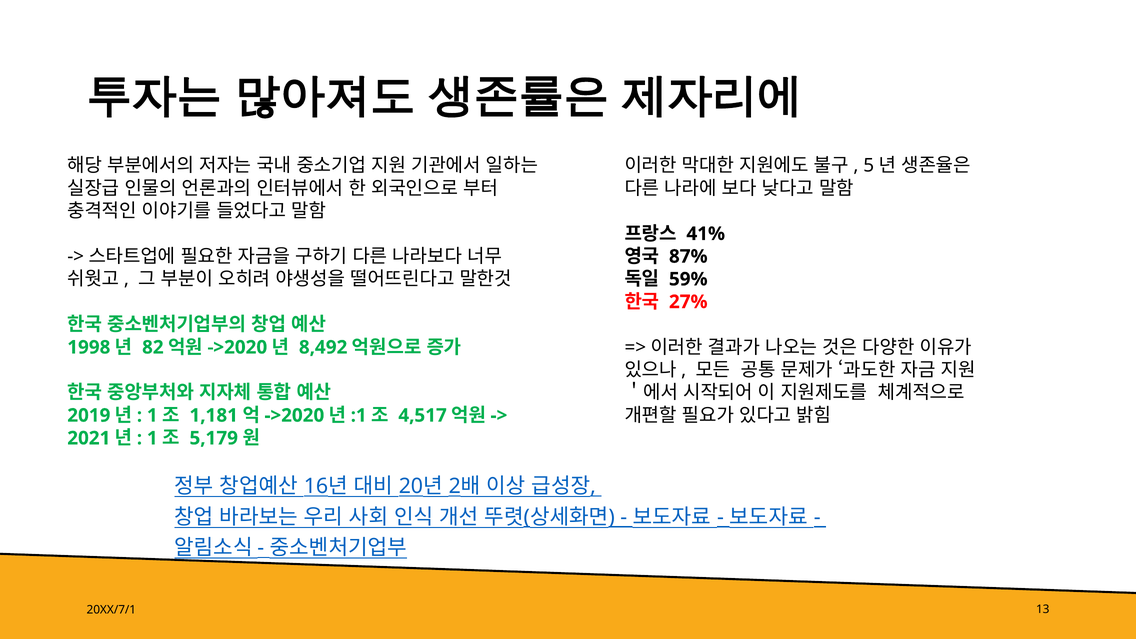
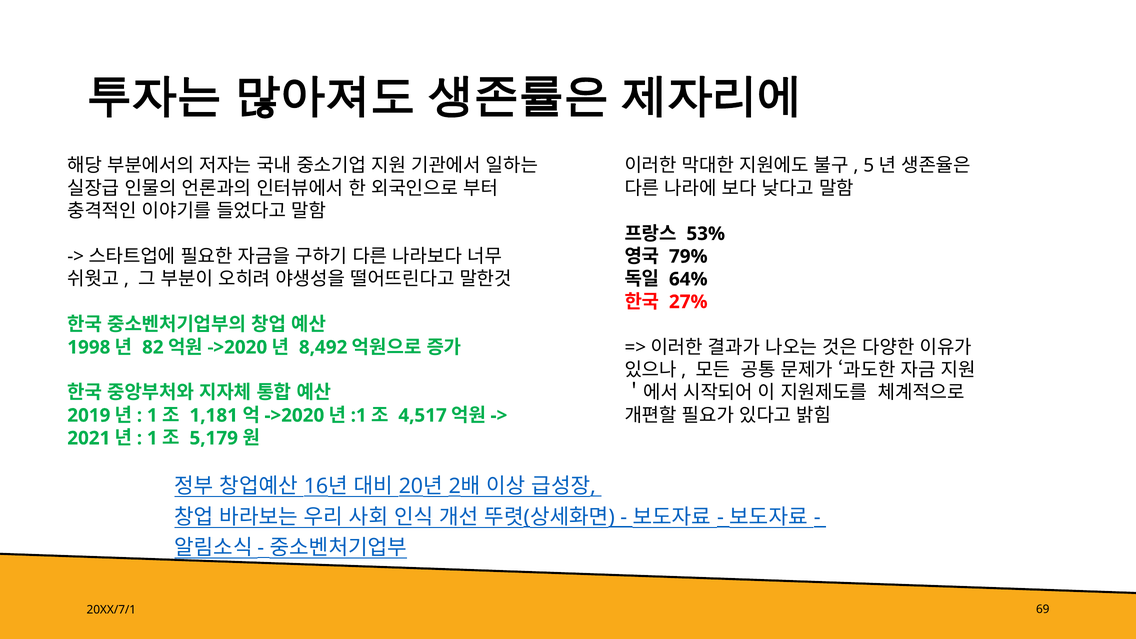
41%: 41% -> 53% (706, 234)
87%: 87% -> 79% (688, 256)
59%: 59% -> 64% (688, 279)
13: 13 -> 69 (1043, 609)
